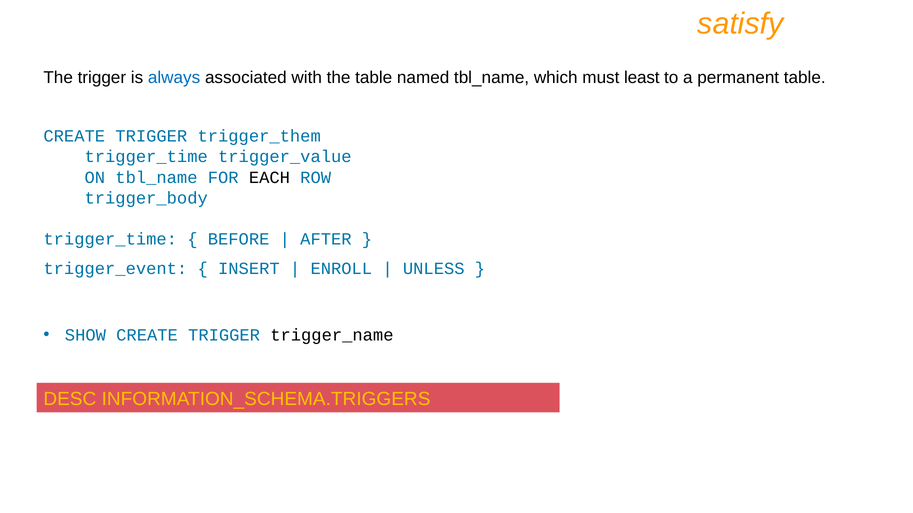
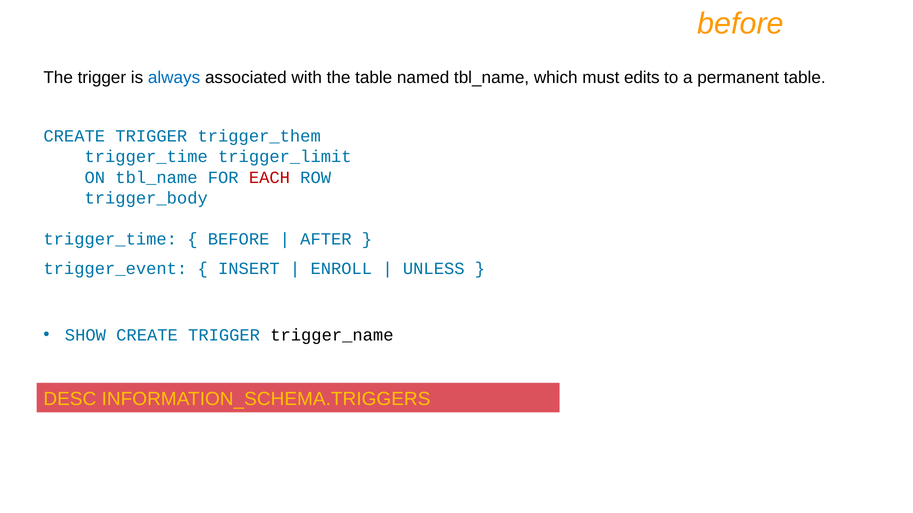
satisfy: satisfy -> before (740, 24)
least: least -> edits (642, 78)
trigger_value: trigger_value -> trigger_limit (285, 157)
EACH colour: black -> red (269, 178)
